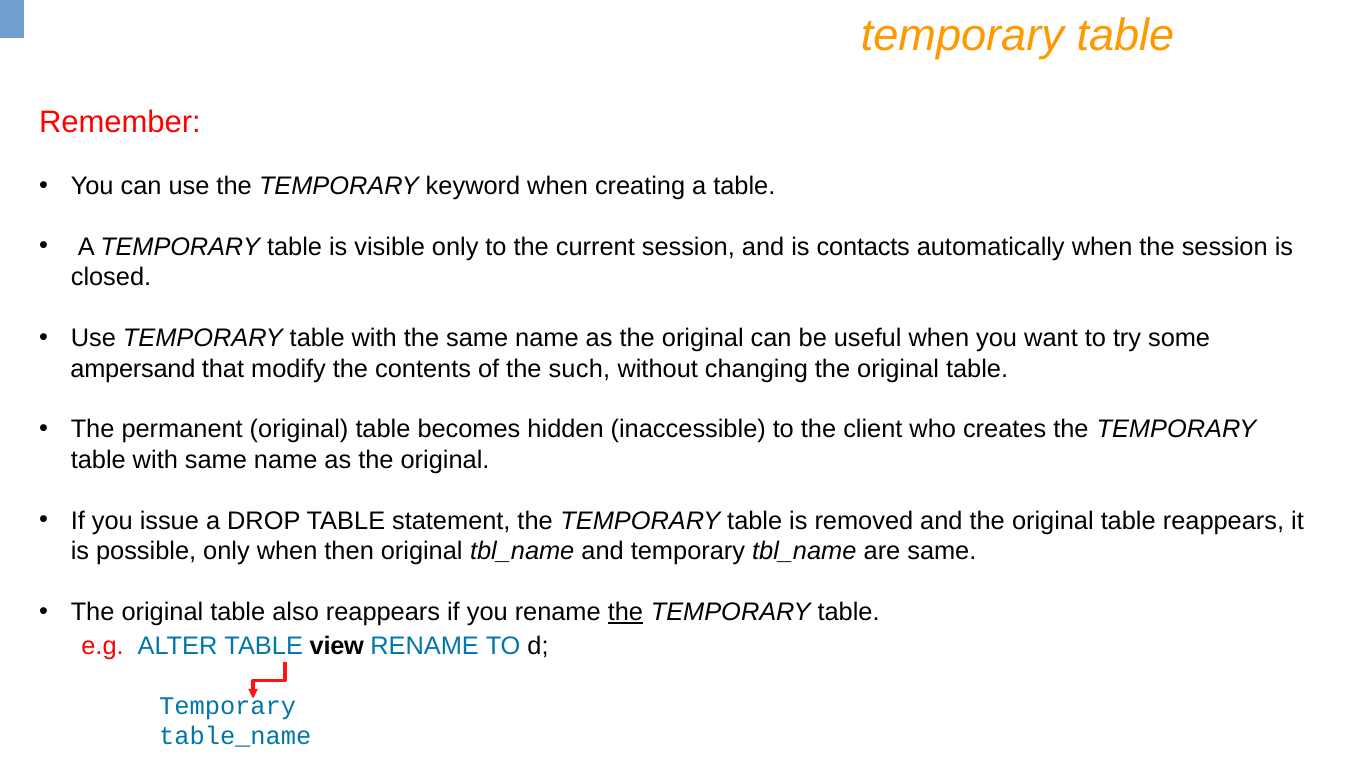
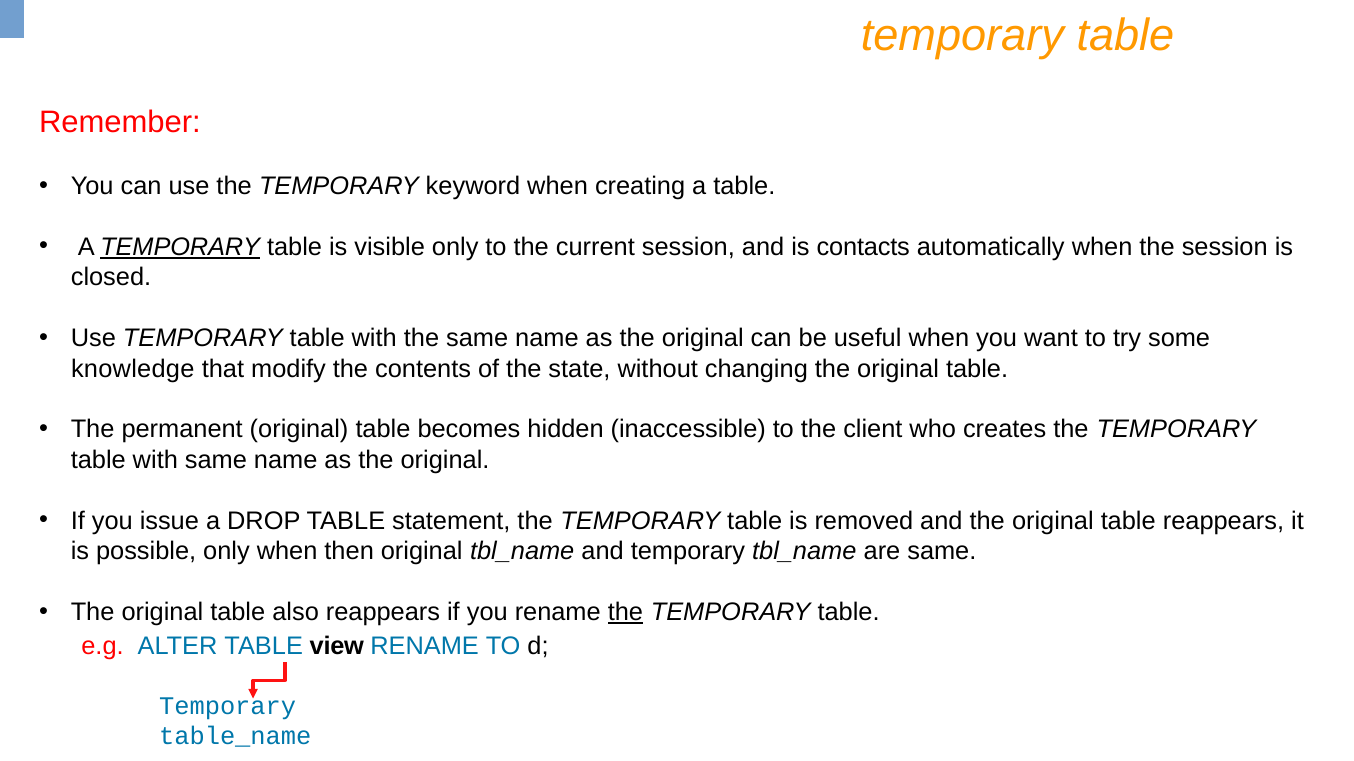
TEMPORARY underline: none -> present (180, 247)
ampersand: ampersand -> knowledge (133, 369)
such: such -> state (579, 369)
